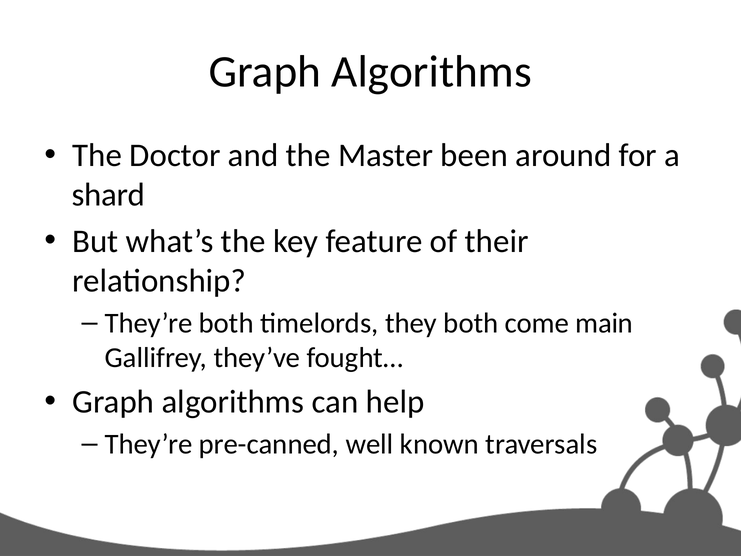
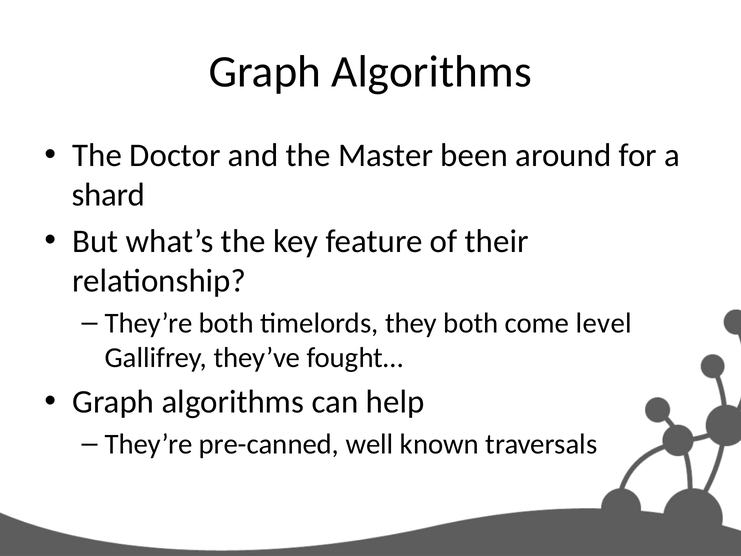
main: main -> level (604, 323)
